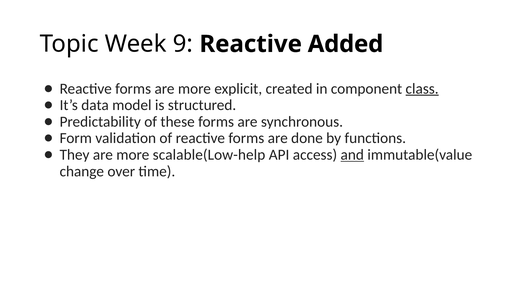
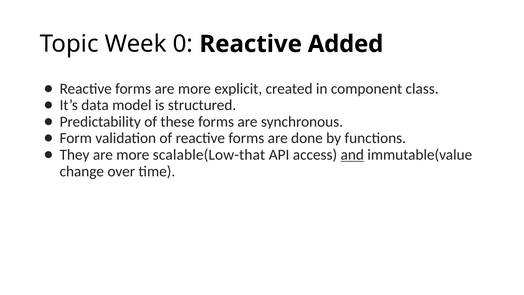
9: 9 -> 0 (183, 44)
class underline: present -> none (422, 89)
scalable(Low-help: scalable(Low-help -> scalable(Low-that (209, 155)
